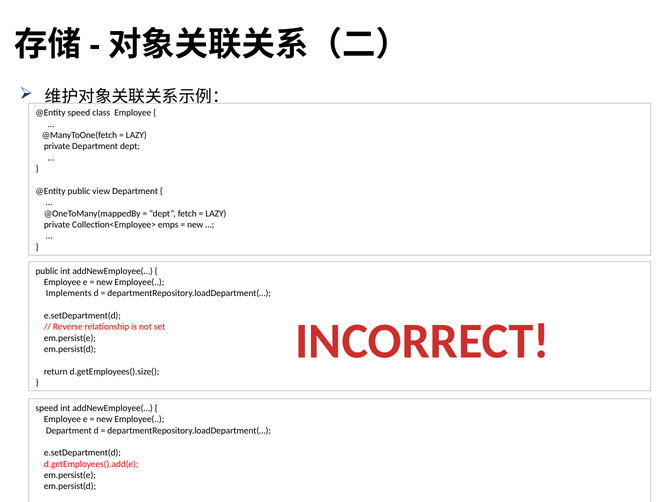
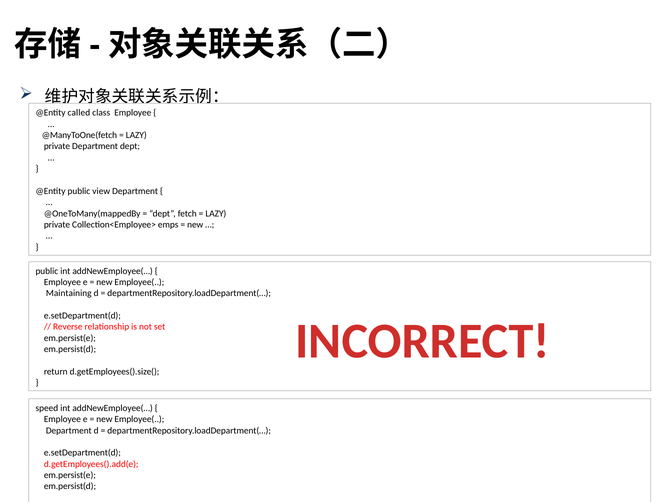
@Entity speed: speed -> called (79, 113)
Implements: Implements -> Maintaining (69, 293)
